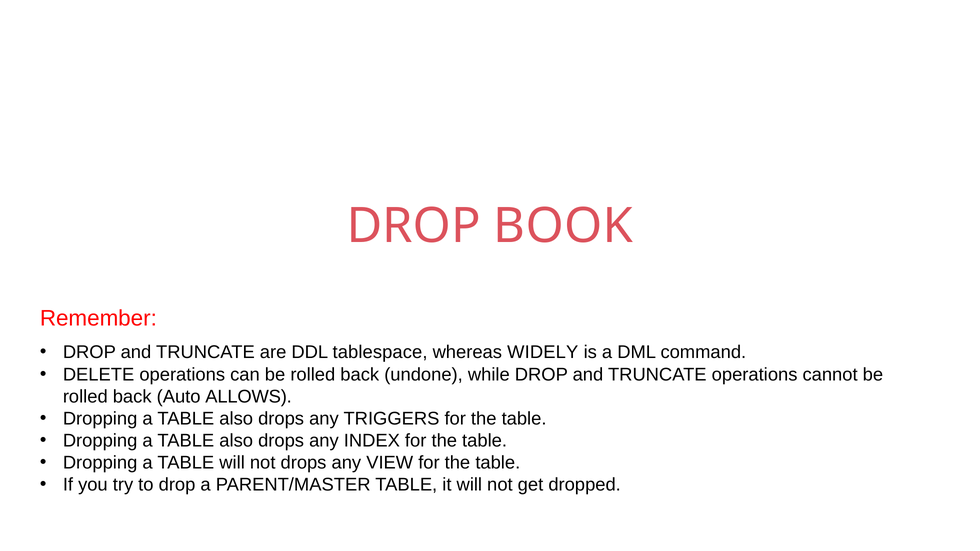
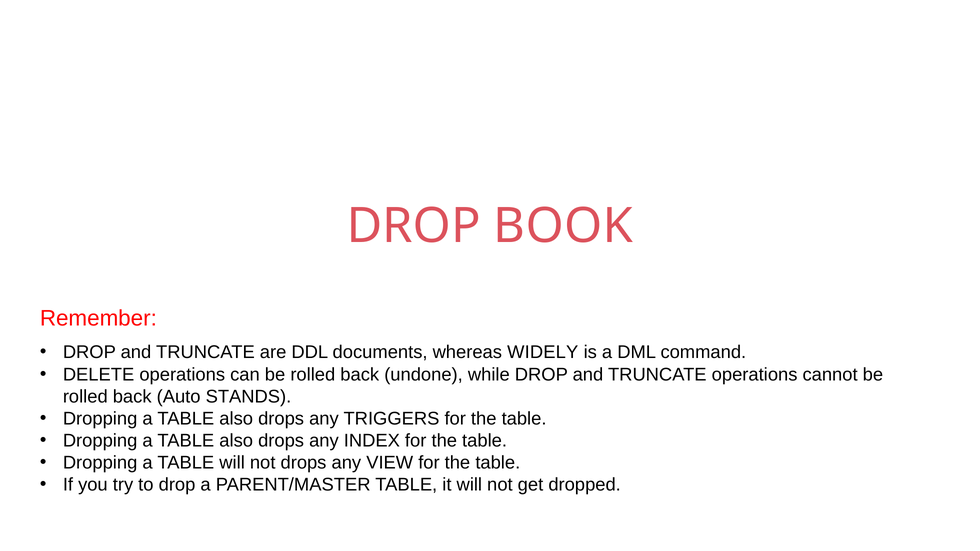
tablespace: tablespace -> documents (380, 353)
ALLOWS: ALLOWS -> STANDS (248, 397)
